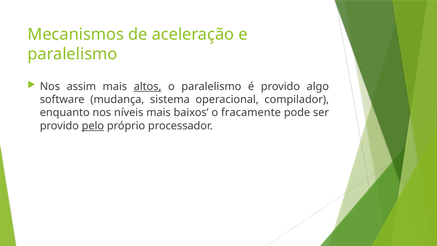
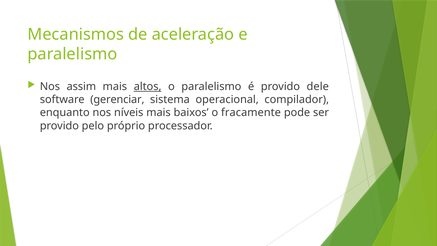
algo: algo -> dele (318, 86)
mudança: mudança -> gerenciar (117, 100)
pelo underline: present -> none (93, 126)
